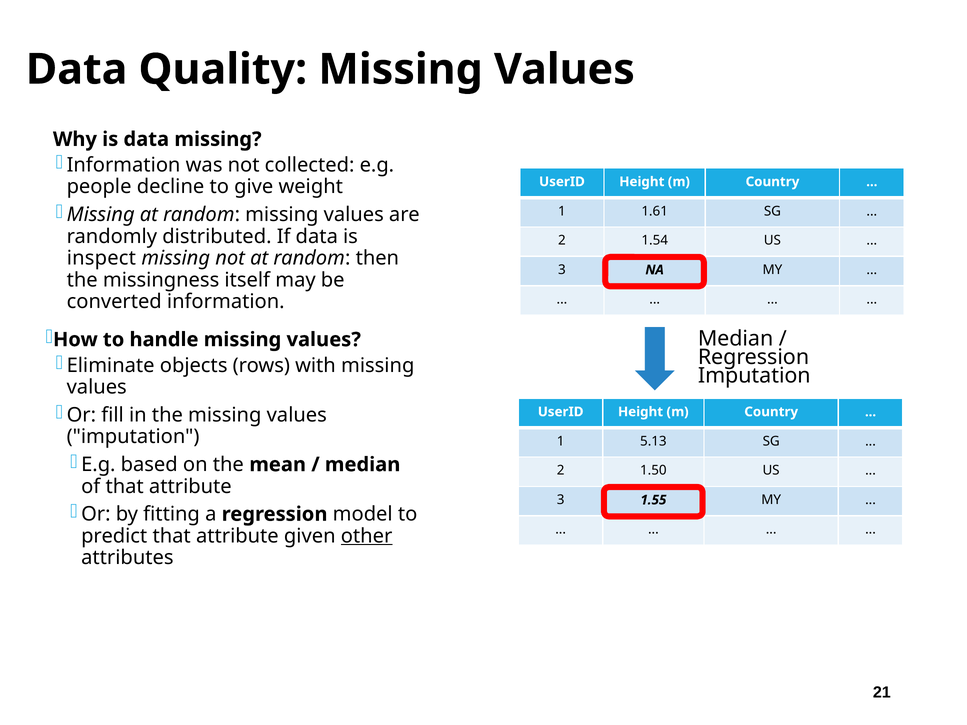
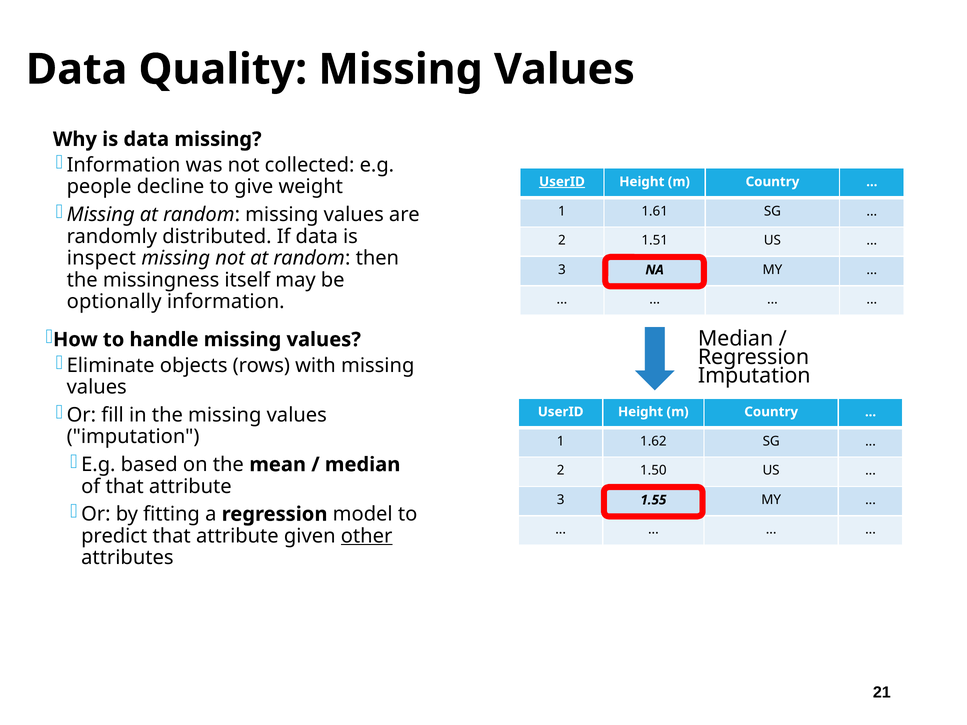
UserID underline: none -> present (562, 182)
1.54: 1.54 -> 1.51 (655, 241)
converted: converted -> optionally (114, 302)
5.13: 5.13 -> 1.62 (653, 441)
